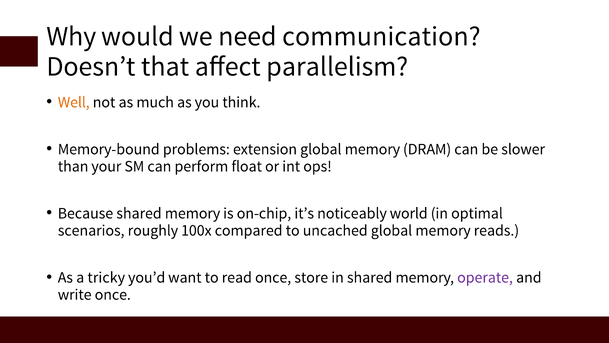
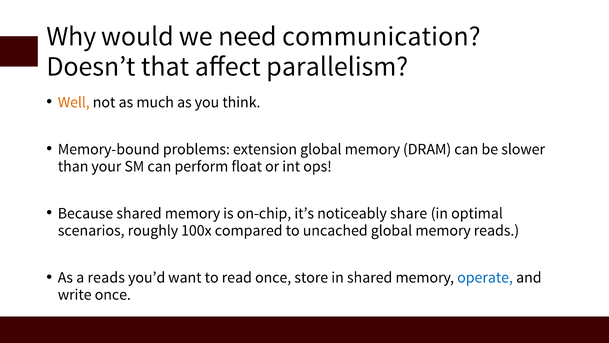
world: world -> share (409, 213)
a tricky: tricky -> reads (106, 277)
operate colour: purple -> blue (485, 277)
